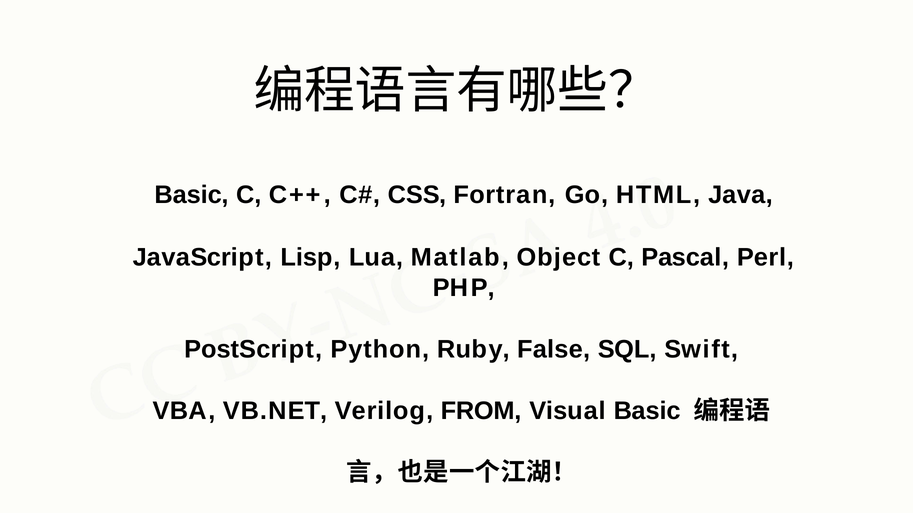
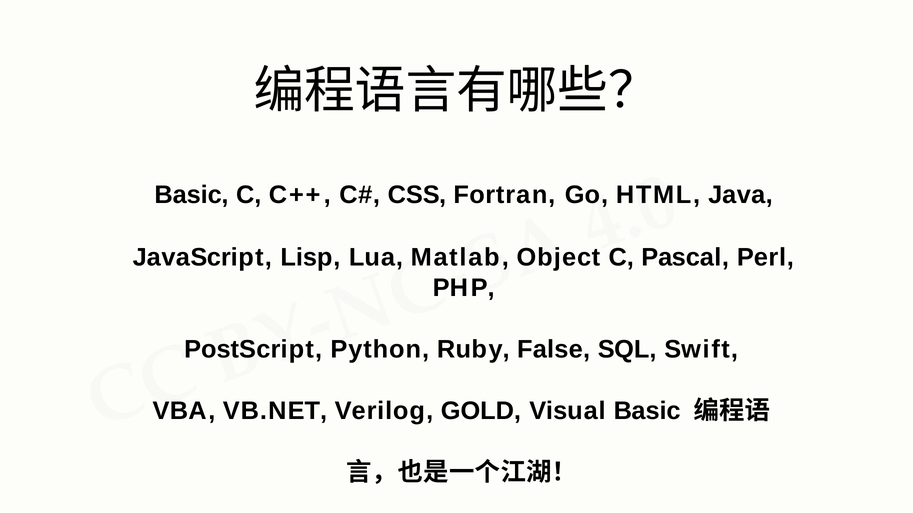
FROM: FROM -> GOLD (481, 411)
